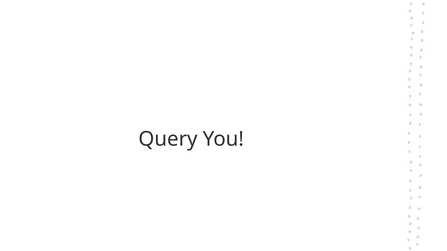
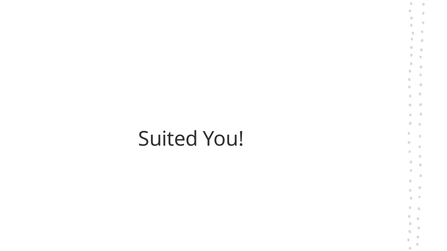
Query: Query -> Suited (168, 139)
